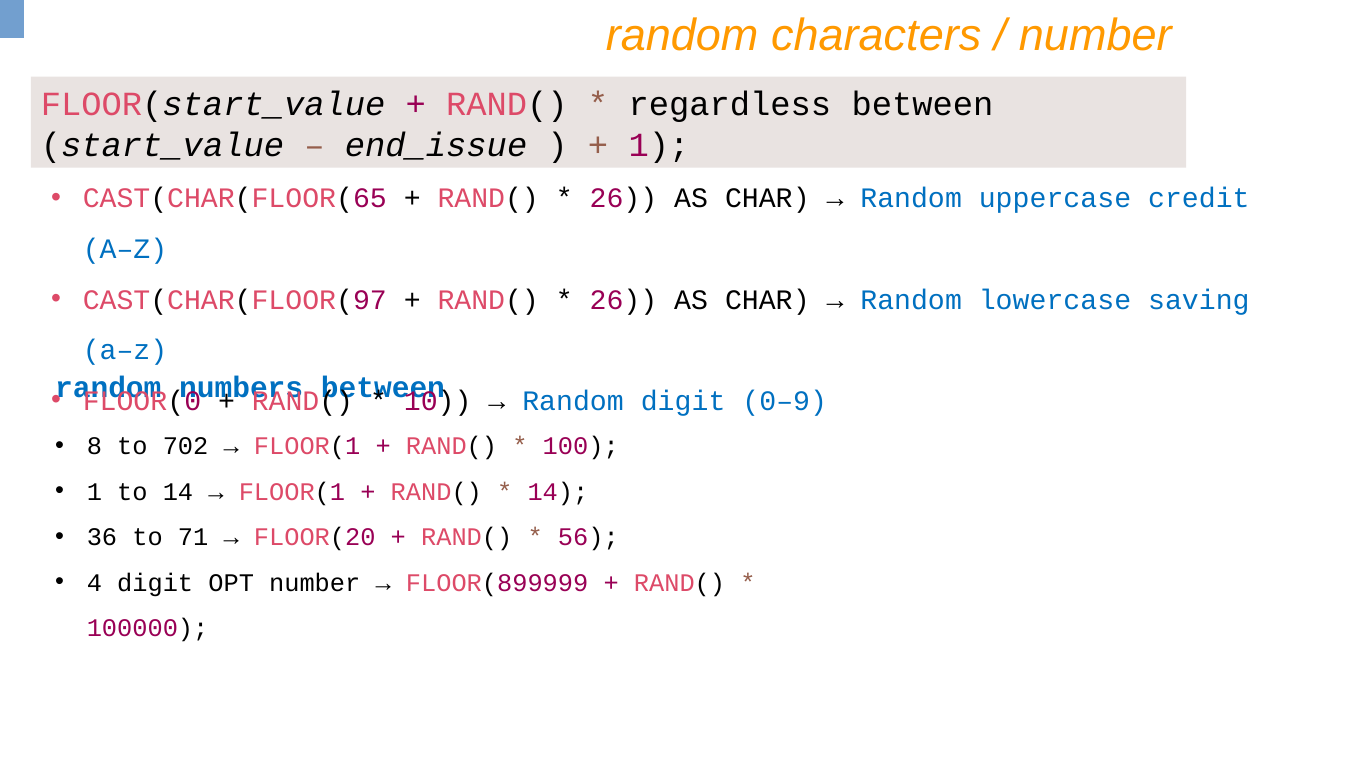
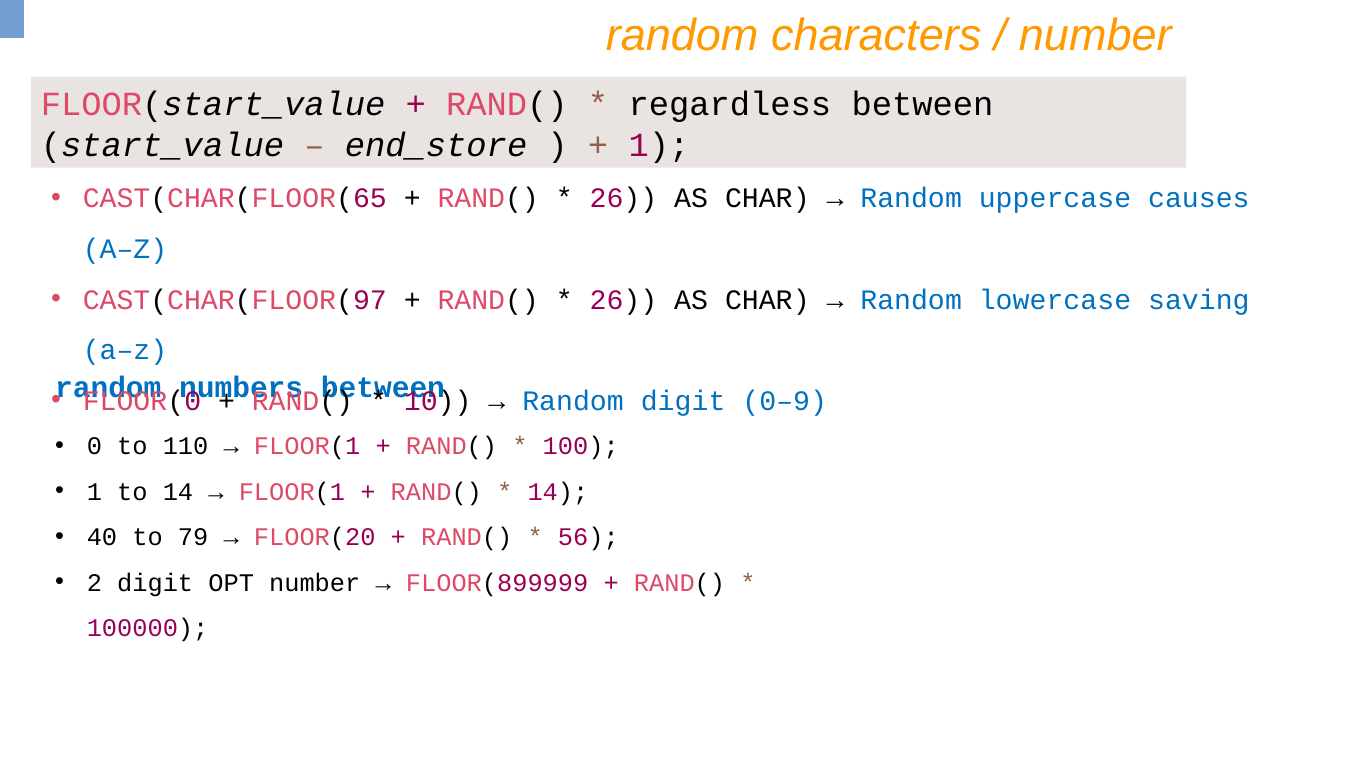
end_issue: end_issue -> end_store (436, 145)
credit: credit -> causes (1199, 198)
8: 8 -> 0 (94, 446)
702: 702 -> 110 (186, 446)
36: 36 -> 40 (102, 537)
71: 71 -> 79 (193, 537)
4: 4 -> 2 (94, 583)
